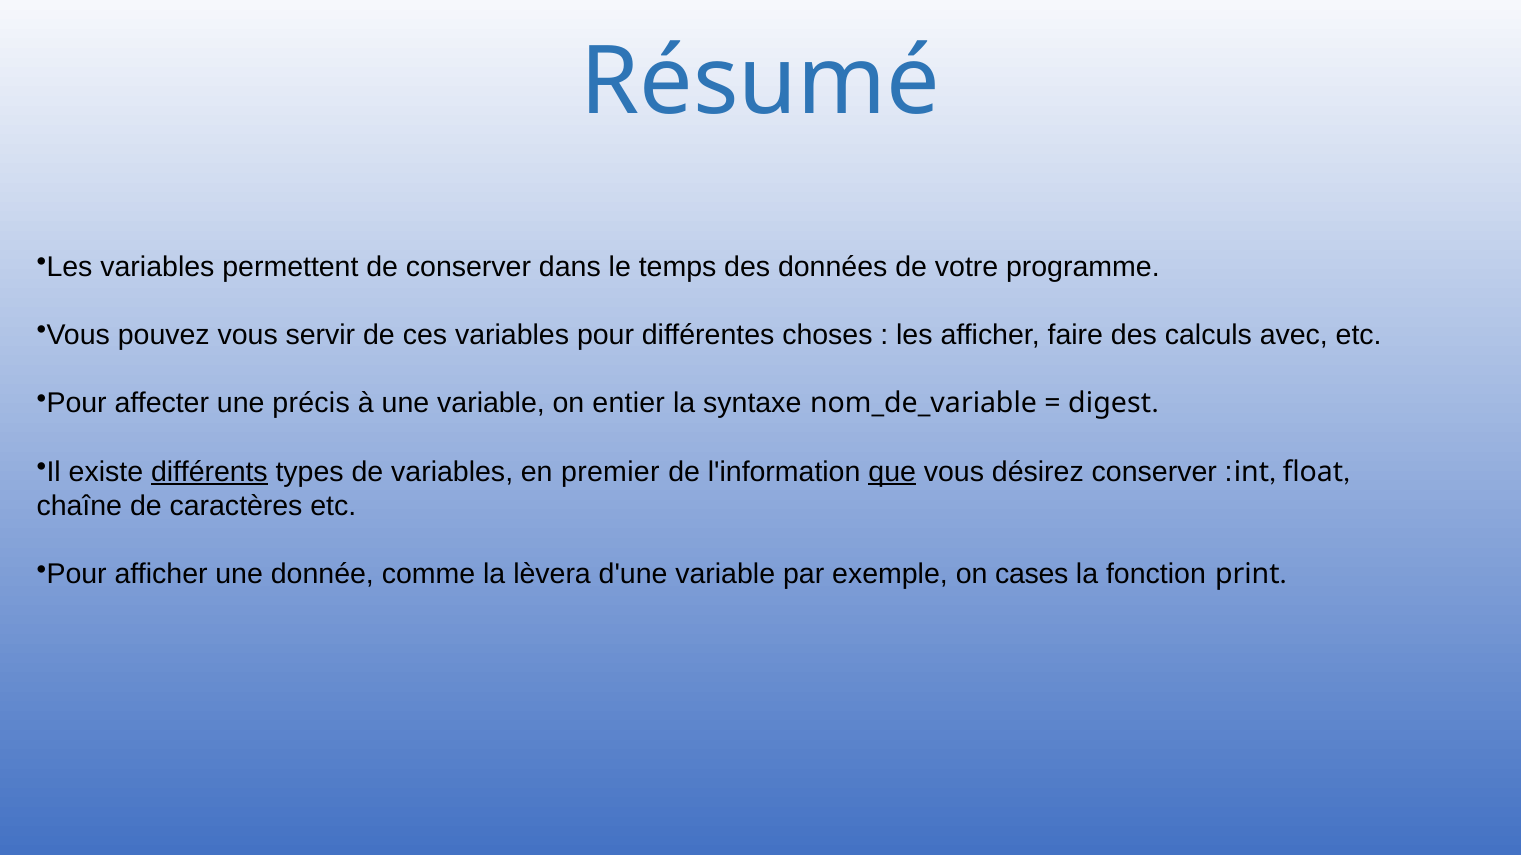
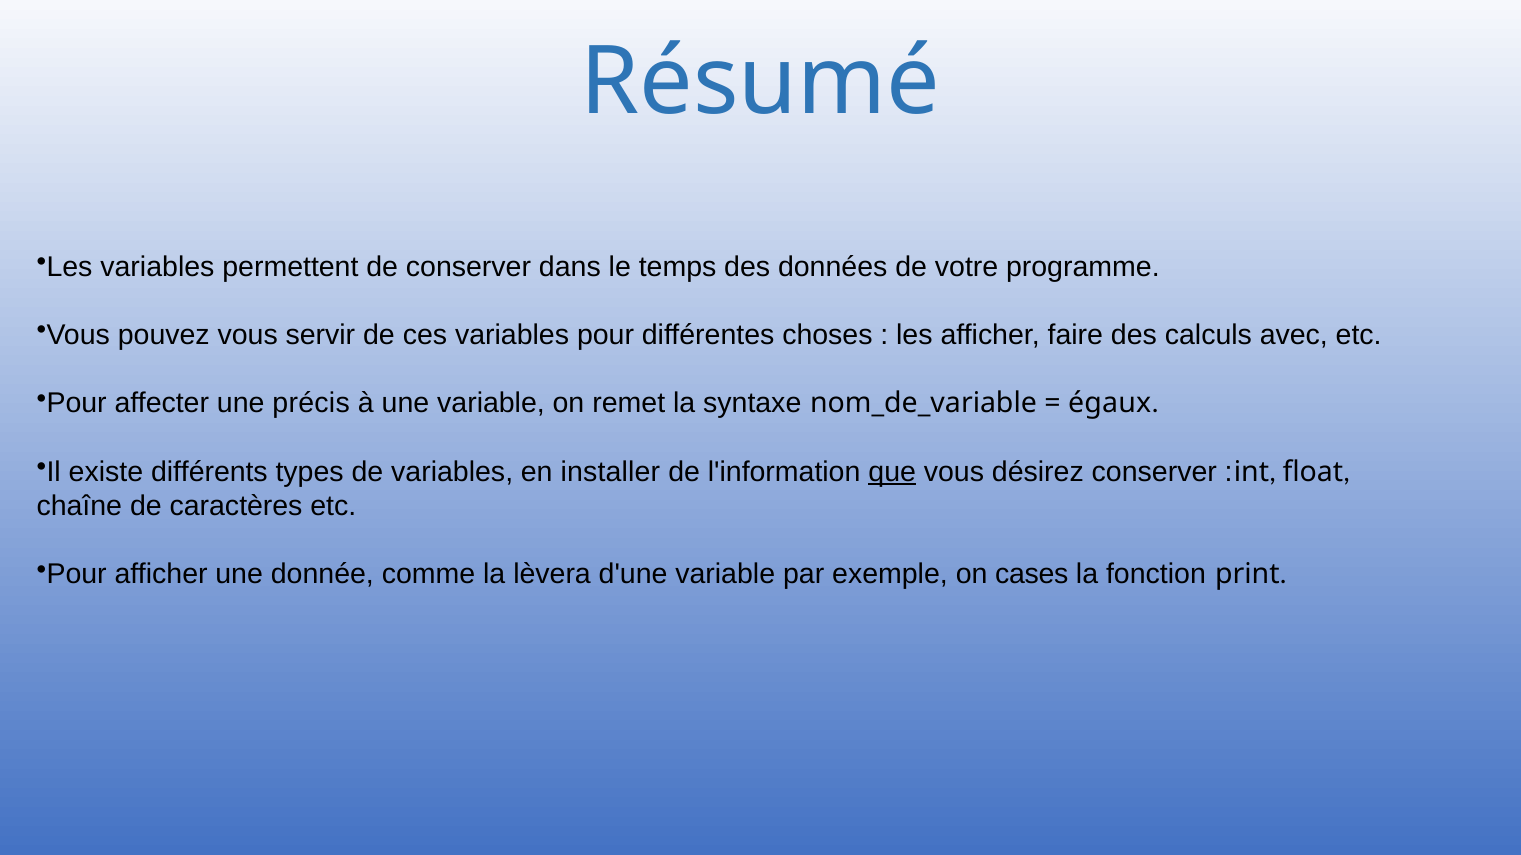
entier: entier -> remet (629, 404)
digest: digest -> égaux (1110, 404)
différents underline: present -> none (209, 472)
premier: premier -> installer (610, 472)
